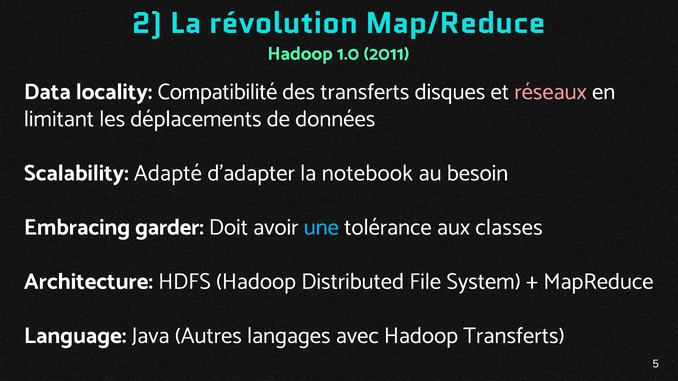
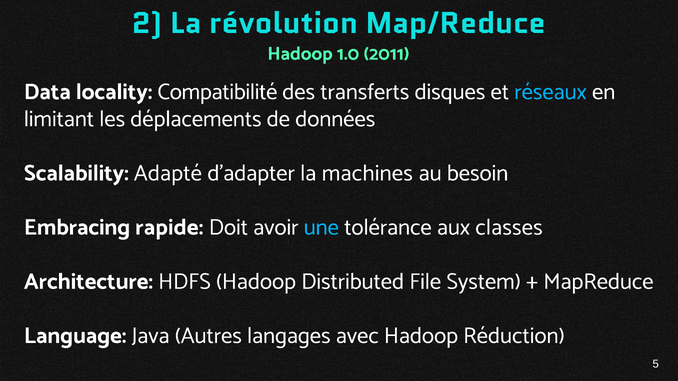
réseaux colour: pink -> light blue (551, 92)
notebook: notebook -> machines (367, 173)
garder: garder -> rapide (169, 227)
Hadoop Transferts: Transferts -> Réduction (514, 336)
